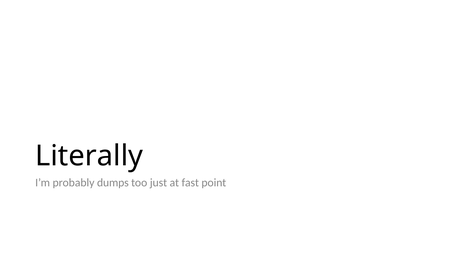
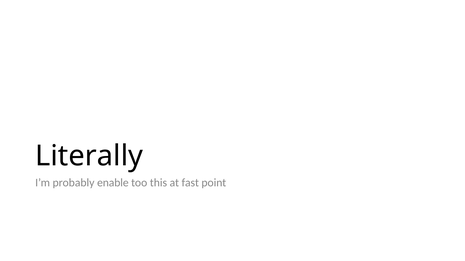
dumps: dumps -> enable (113, 183)
just: just -> this (158, 183)
